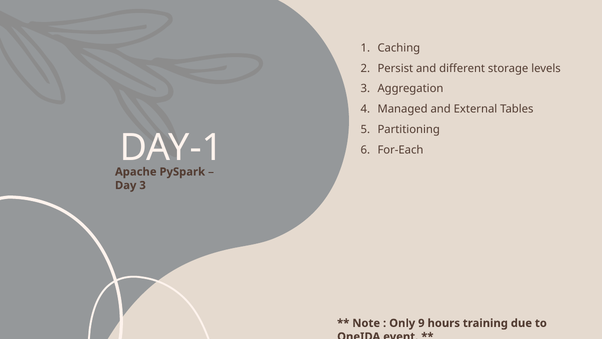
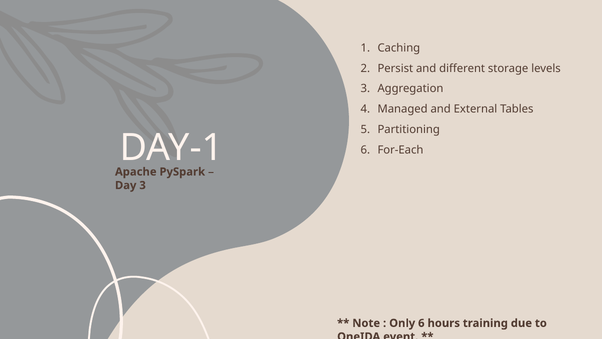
Only 9: 9 -> 6 (421, 323)
